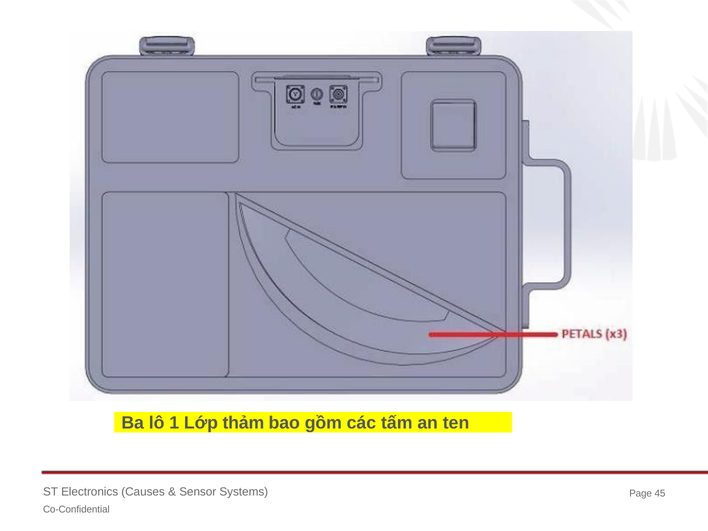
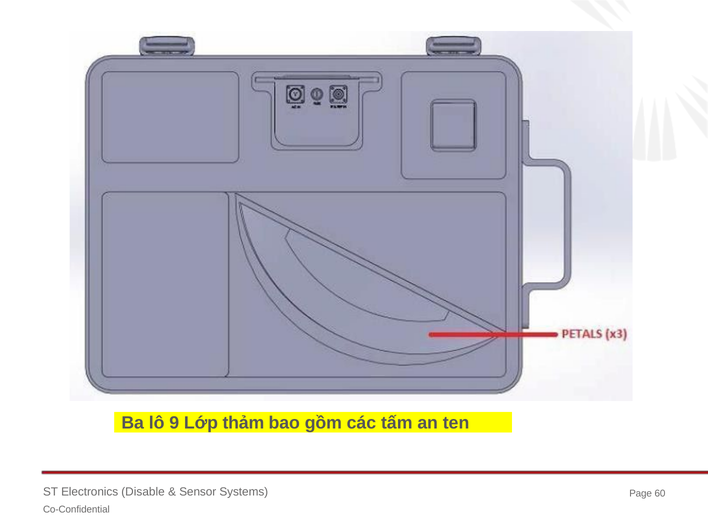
1: 1 -> 9 (174, 423)
Causes: Causes -> Disable (143, 492)
45: 45 -> 60 (660, 493)
